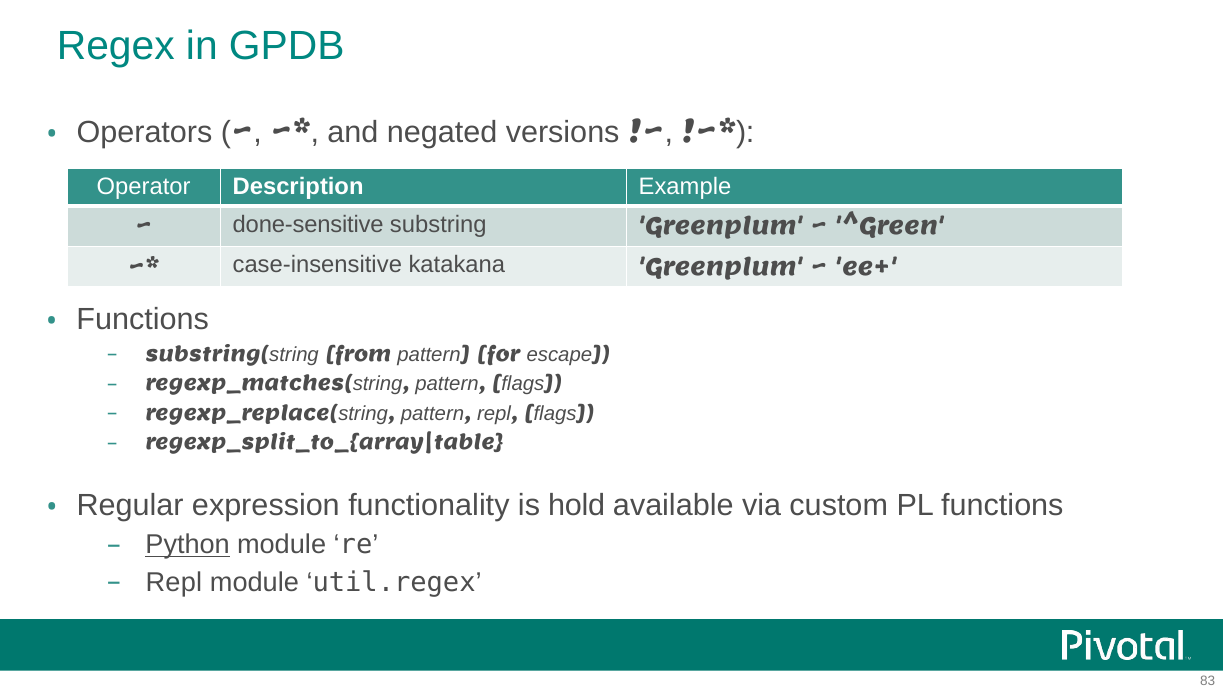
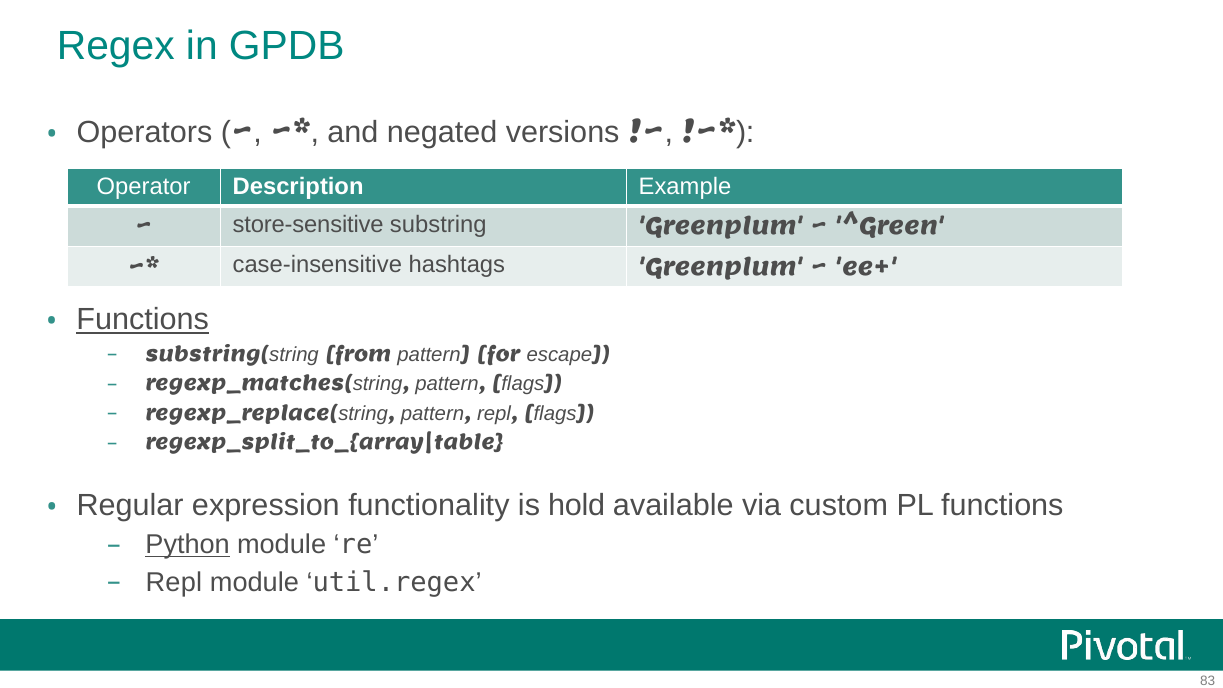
done-sensitive: done-sensitive -> store-sensitive (308, 224)
katakana: katakana -> hashtags (457, 265)
Functions underline: none -> present (143, 319)
